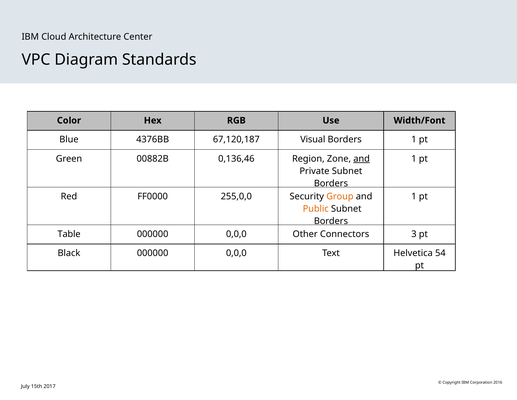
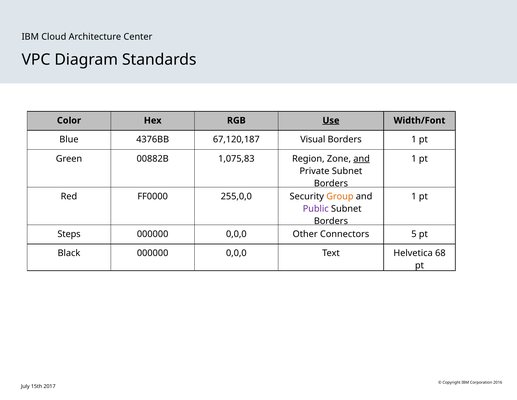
Use underline: none -> present (331, 120)
0,136,46: 0,136,46 -> 1,075,83 (236, 158)
Public colour: orange -> purple (316, 209)
Table: Table -> Steps (69, 234)
3: 3 -> 5 (414, 234)
54: 54 -> 68 (440, 253)
